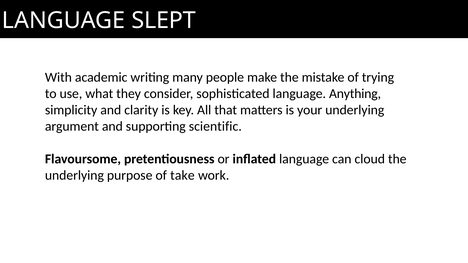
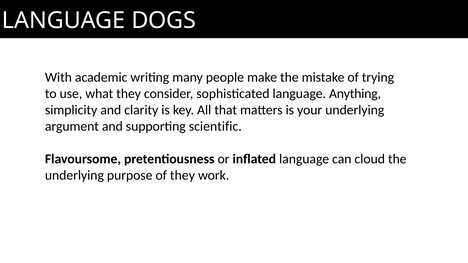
SLEPT: SLEPT -> DOGS (164, 21)
of take: take -> they (182, 176)
